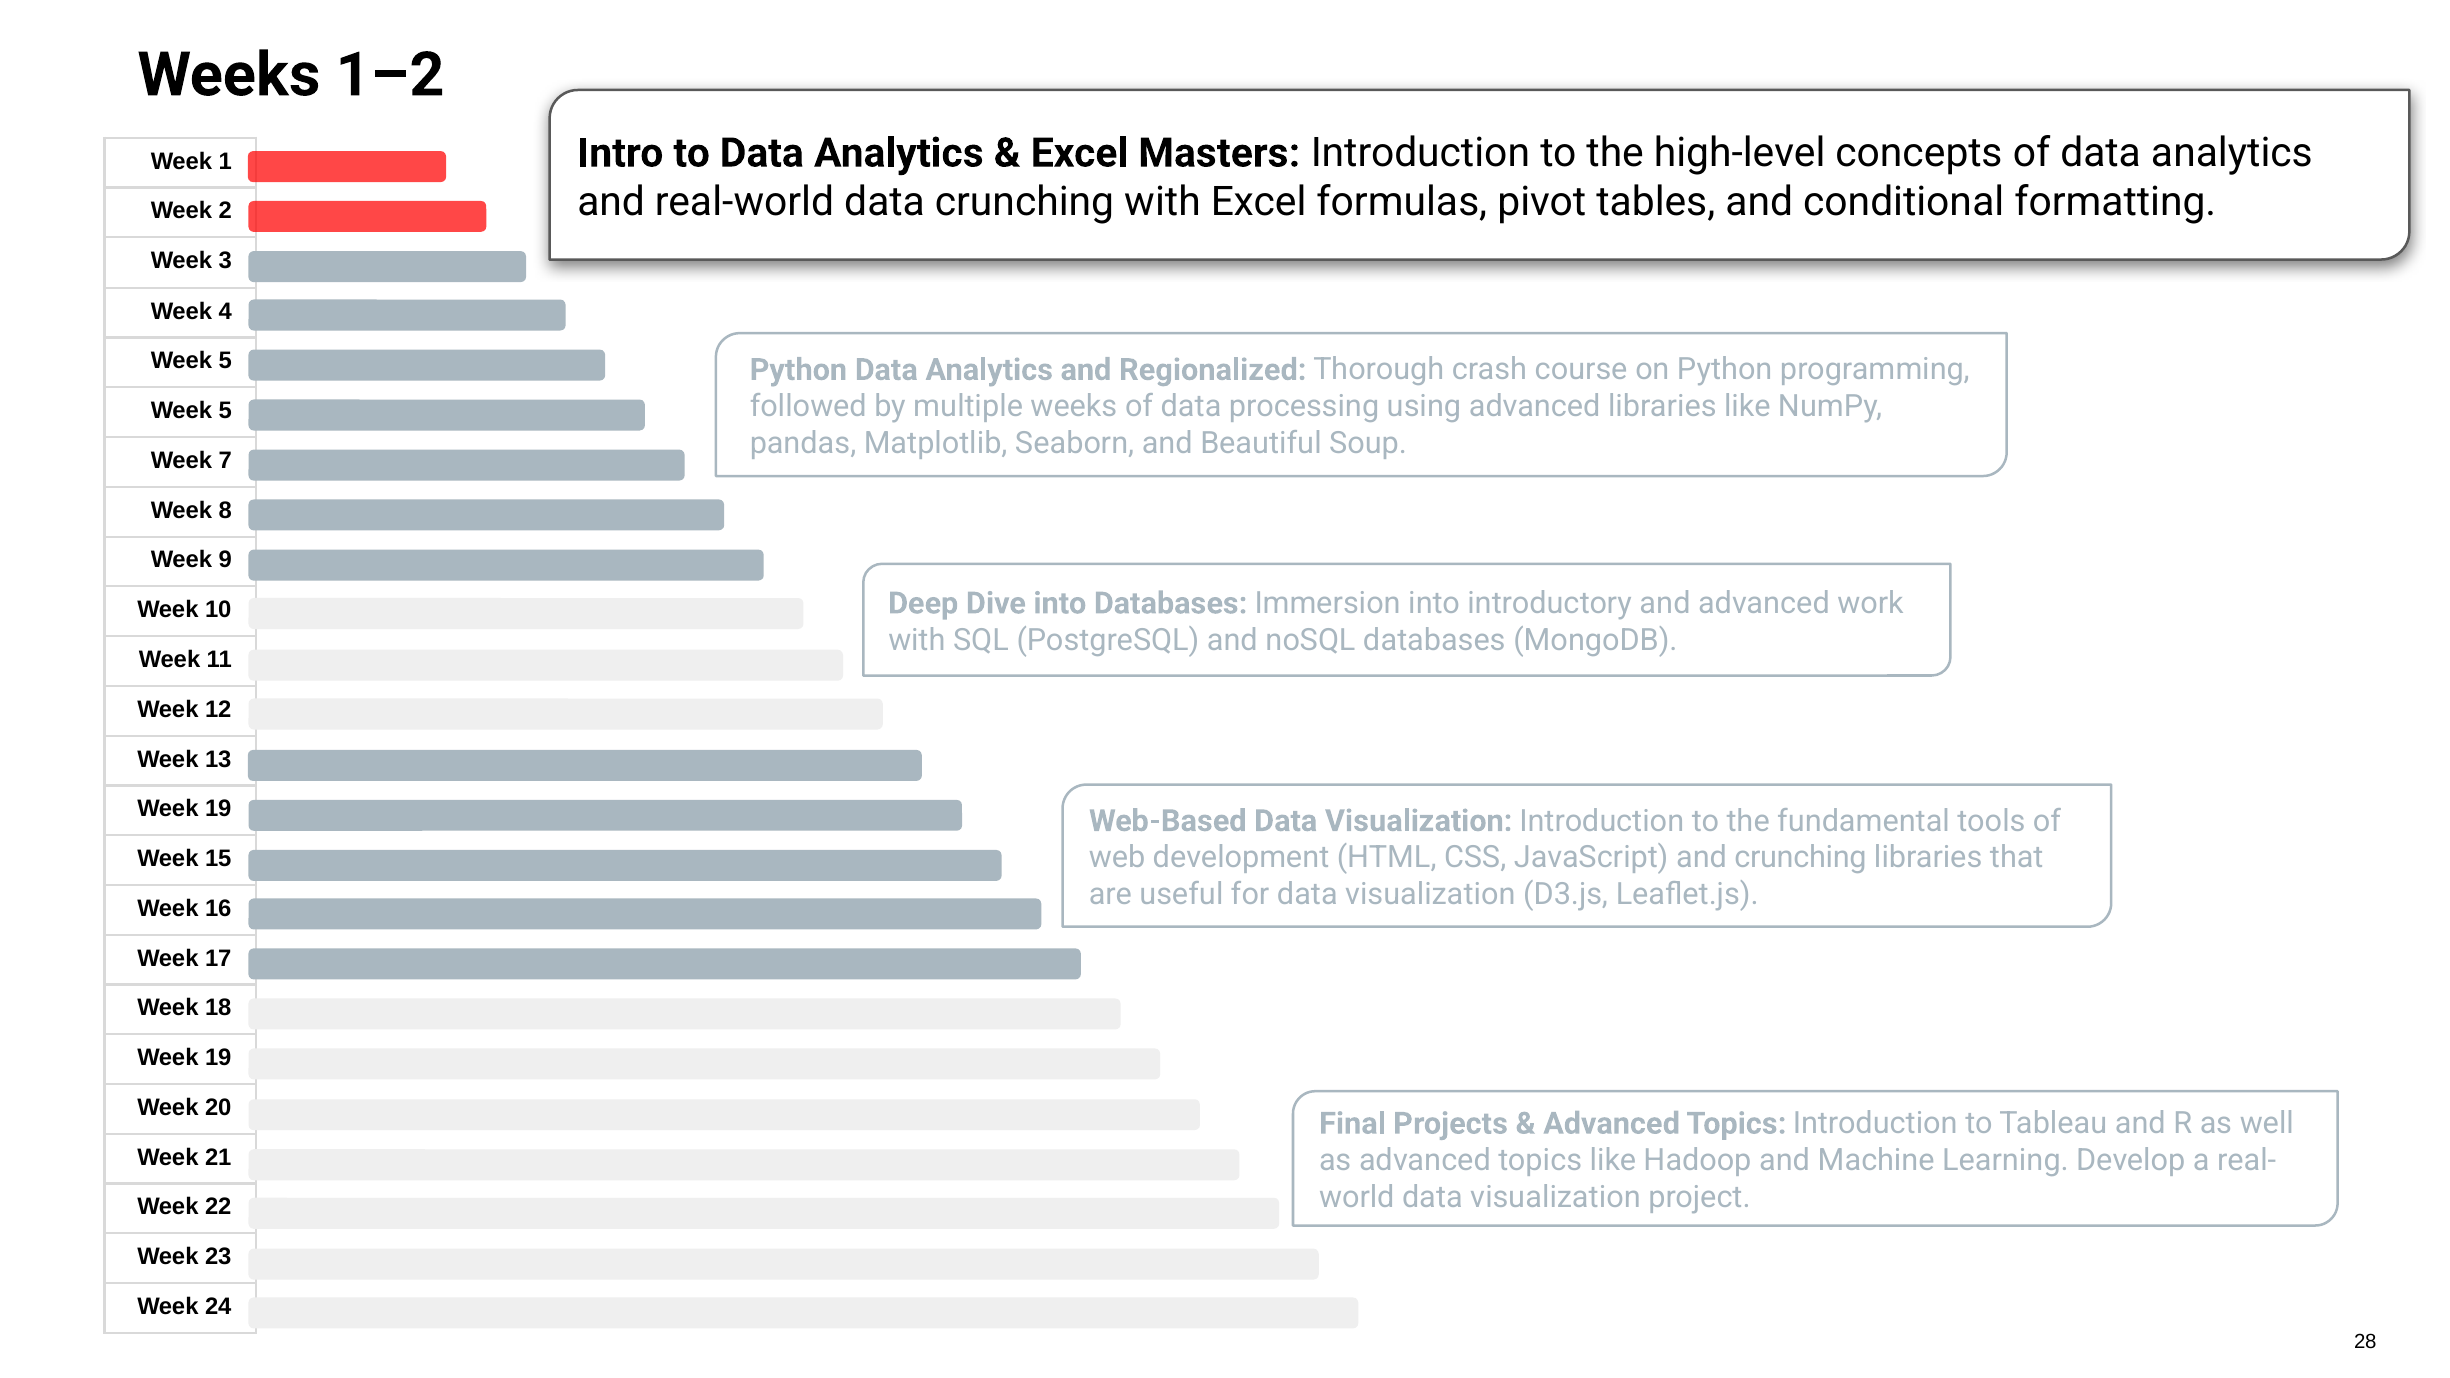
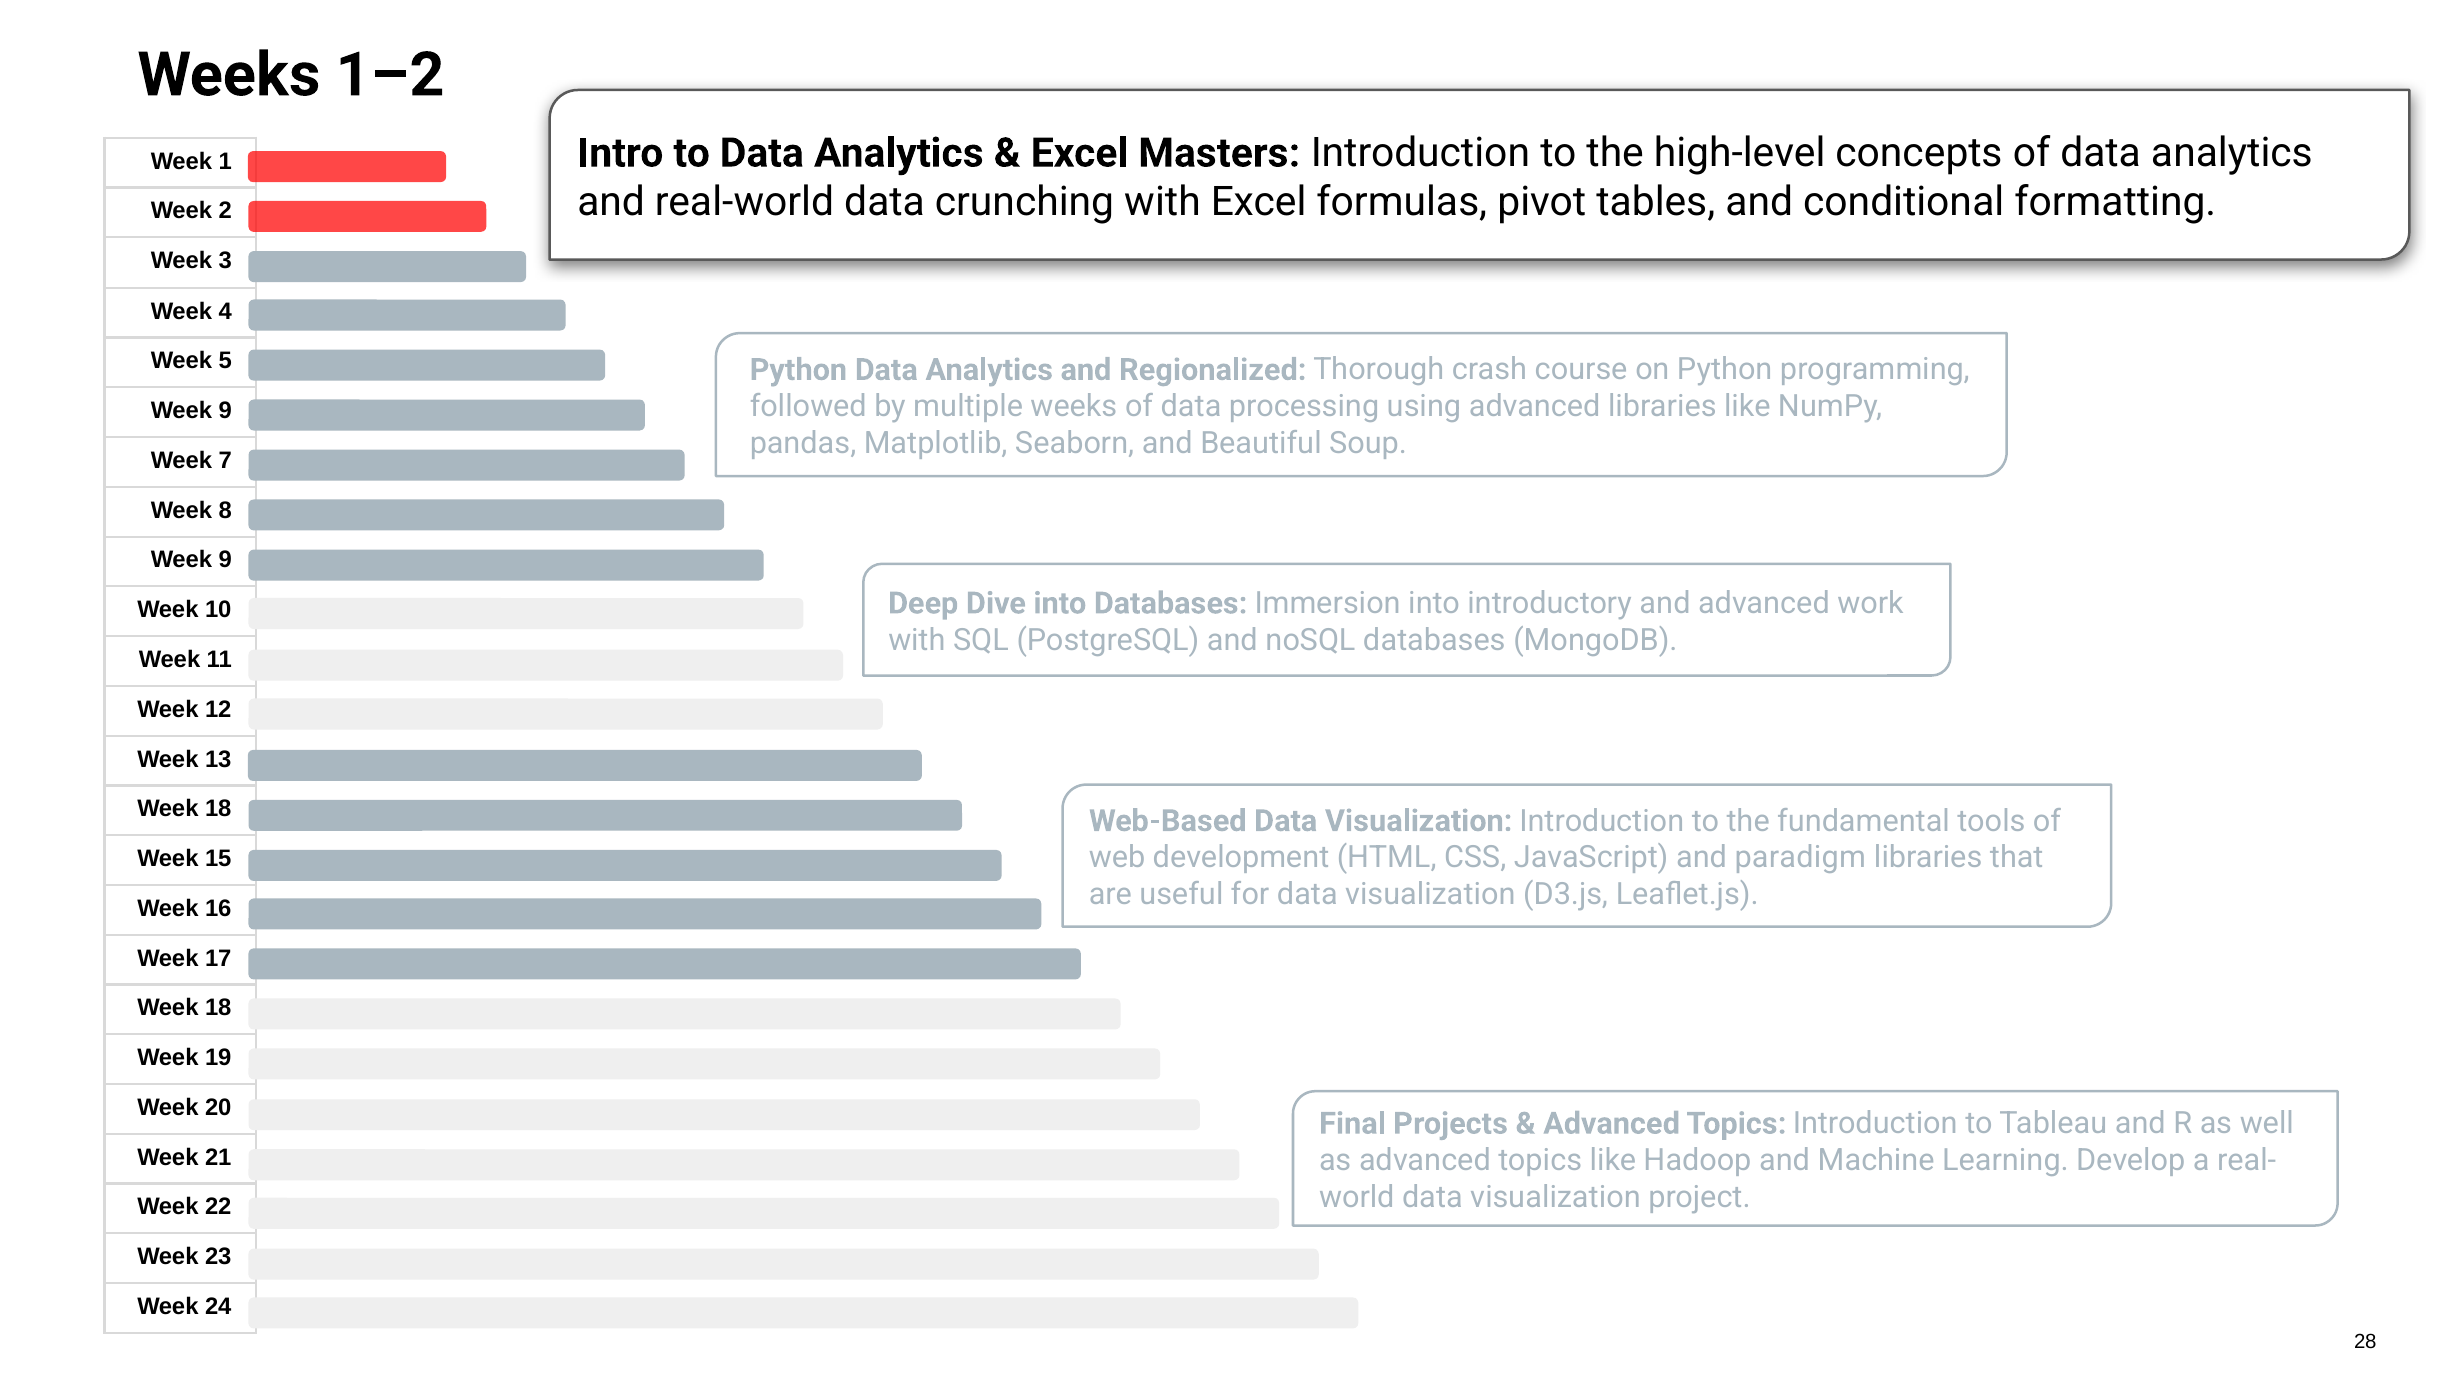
5: 5 -> 9 (225, 411)
19: 19 -> 18 (218, 809)
and crunching: crunching -> paradigm (1800, 858)
